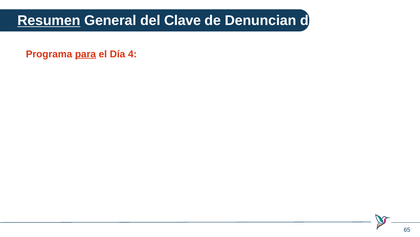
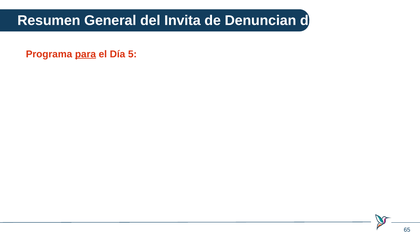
Resumen underline: present -> none (49, 21)
Clave: Clave -> Invita (182, 21)
4: 4 -> 5 (132, 54)
